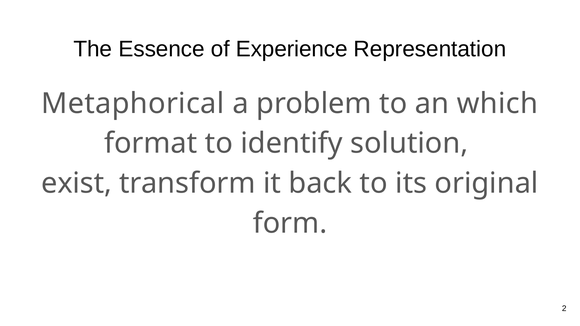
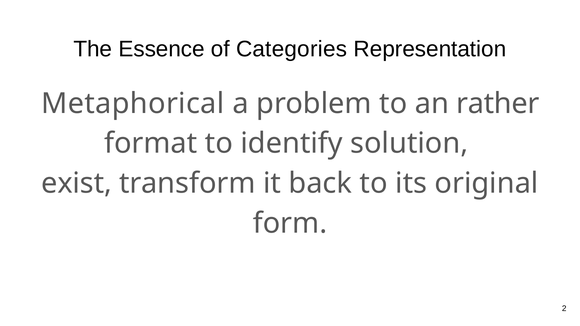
Experience: Experience -> Categories (292, 49)
which: which -> rather (498, 104)
